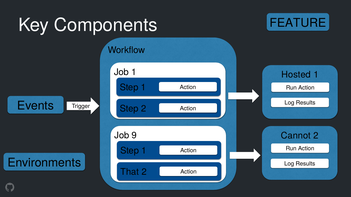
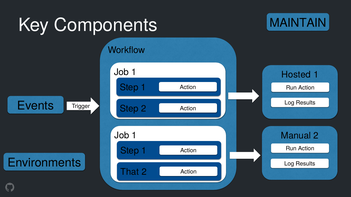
FEATURE: FEATURE -> MAINTAIN (298, 23)
9: 9 -> 1 (134, 136)
Cannot: Cannot -> Manual (296, 136)
